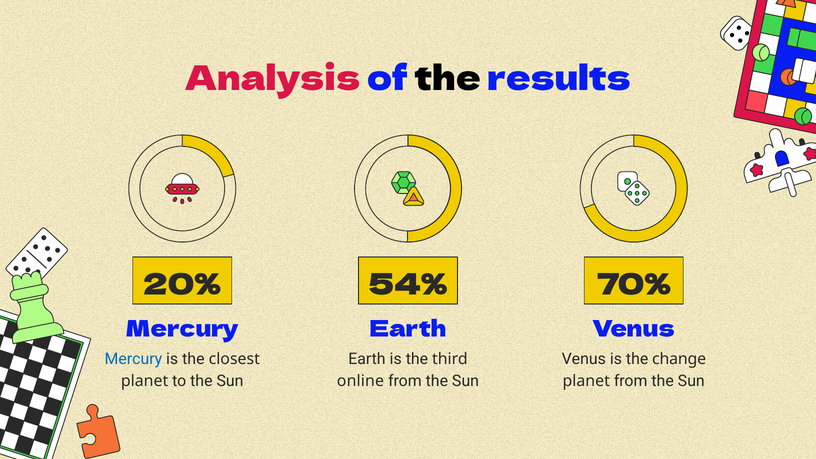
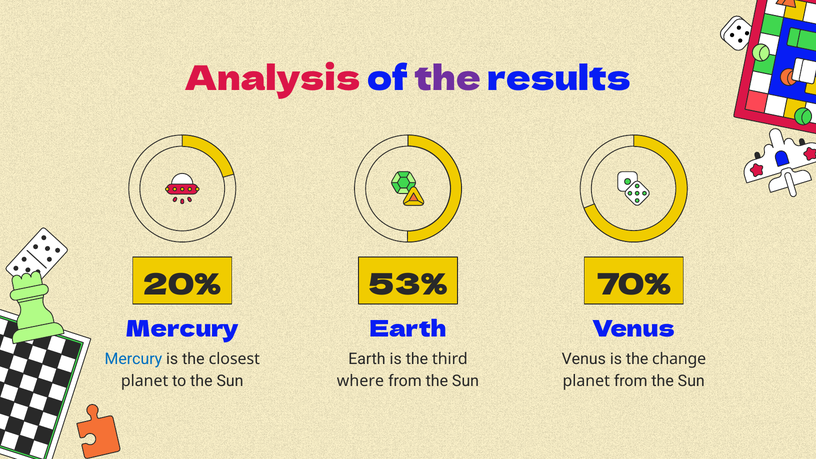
the colour: black -> purple (448, 79)
54%: 54% -> 53% (408, 285)
online: online -> where (360, 381)
